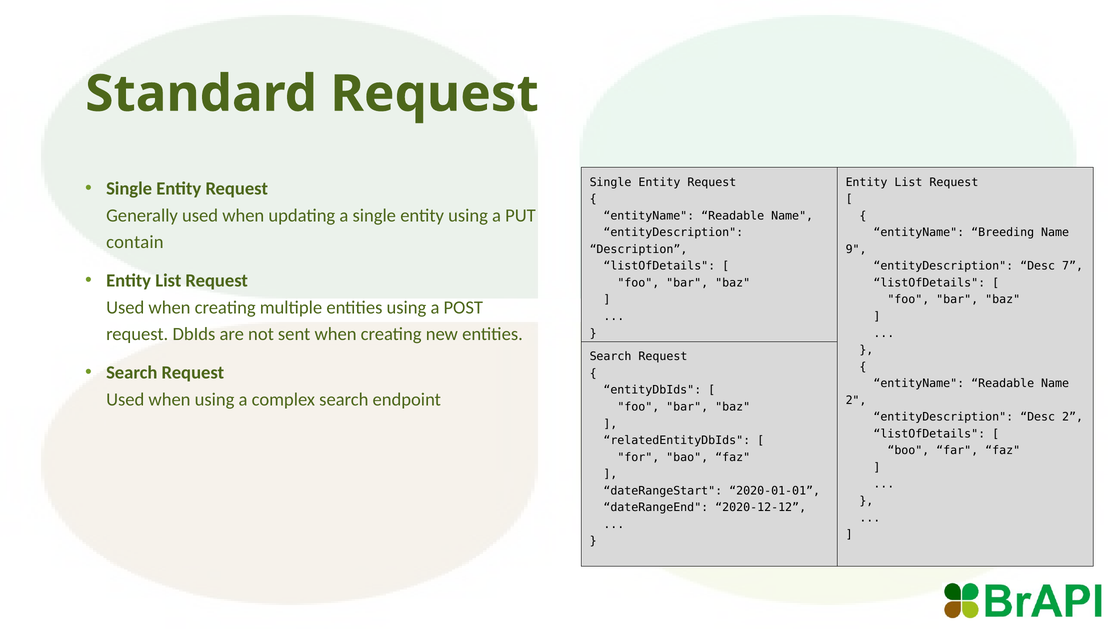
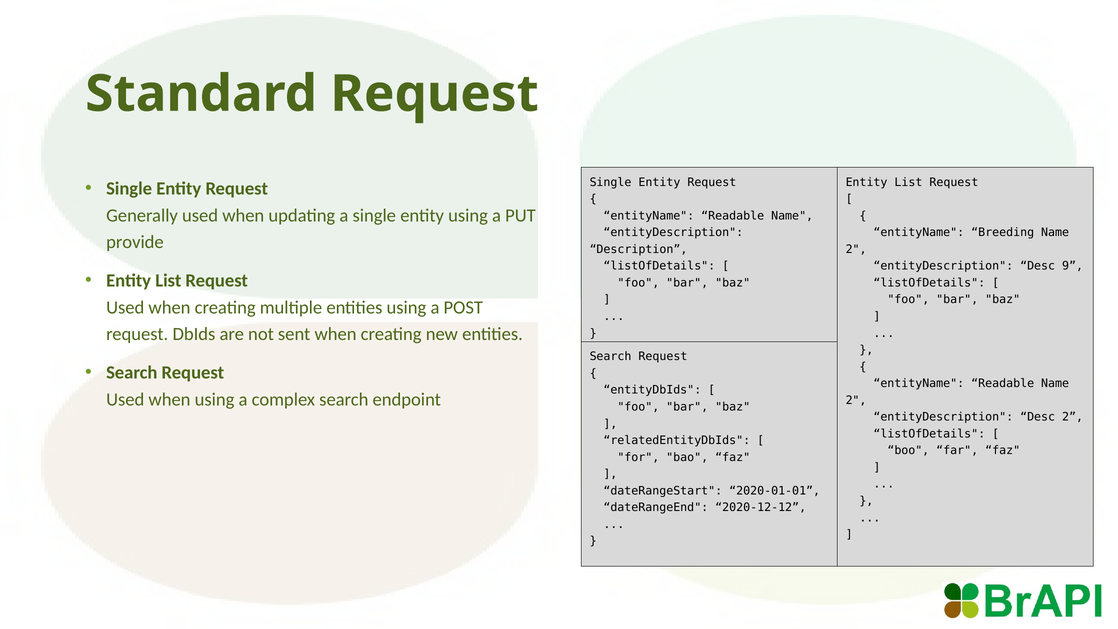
contain: contain -> provide (135, 242)
9: 9 -> 2 (856, 249)
7: 7 -> 9 (1073, 266)
